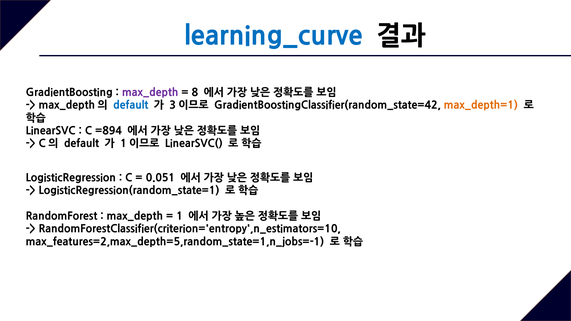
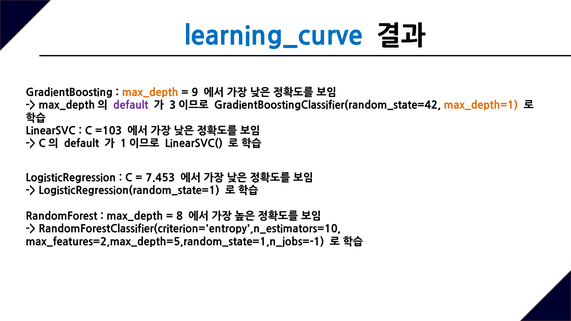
max_depth colour: purple -> orange (150, 93)
8: 8 -> 9 (195, 93)
default colour: blue -> purple (131, 105)
=894: =894 -> =103 (109, 131)
0.051: 0.051 -> 7.453 (160, 178)
1: 1 -> 8 (180, 216)
